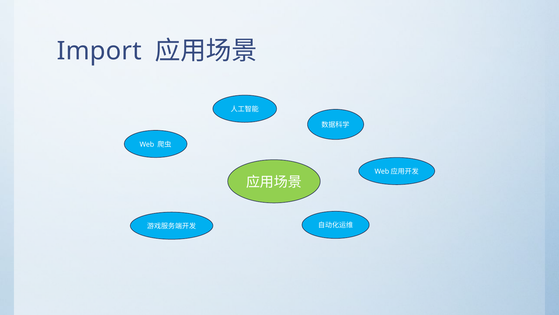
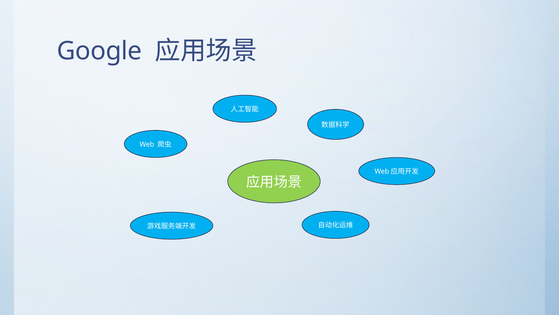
Import: Import -> Google (99, 51)
